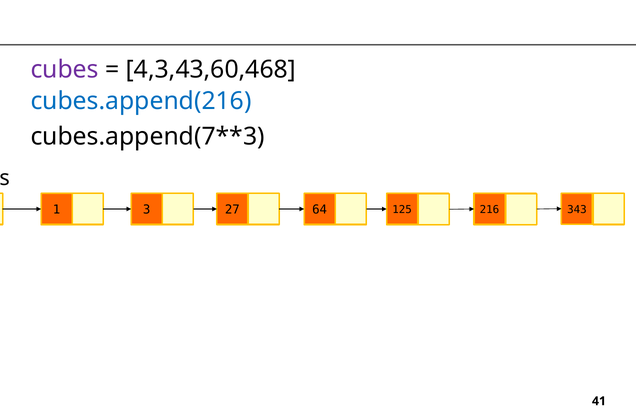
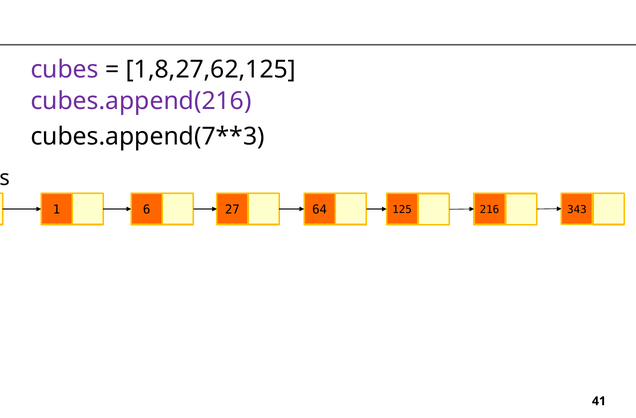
4,3,43,60,468: 4,3,43,60,468 -> 1,8,27,62,125 (211, 70)
cubes.append(216 colour: blue -> purple (141, 101)
3: 3 -> 6 (147, 210)
